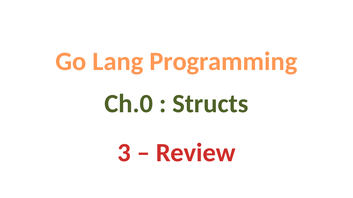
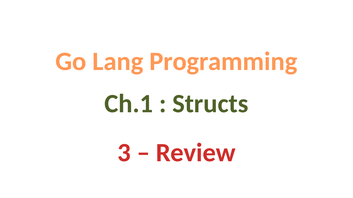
Ch.0: Ch.0 -> Ch.1 (129, 104)
